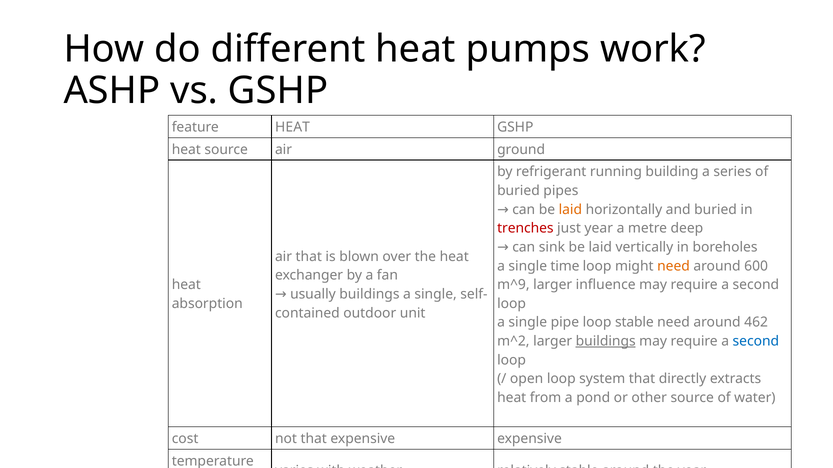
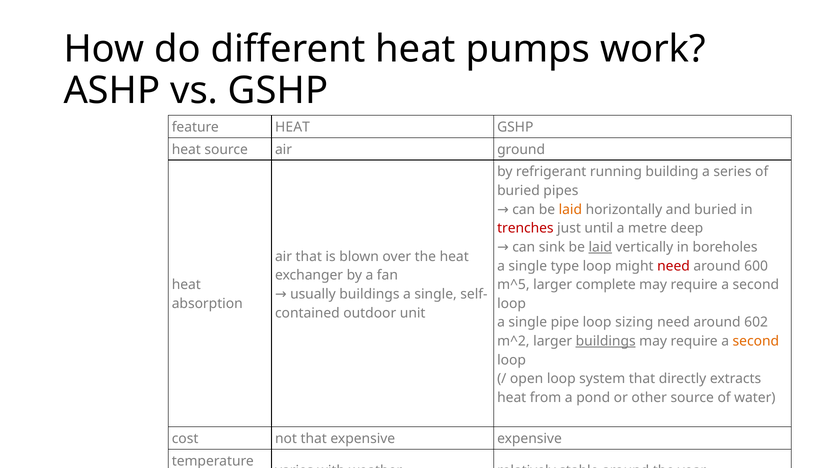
just year: year -> until (599, 229)
laid underline: none -> present (600, 247)
time: time -> type (565, 266)
need colour: orange -> red (674, 266)
m^9: m^9 -> m^5 (513, 285)
influence: influence -> complete (606, 285)
loop stable: stable -> sizing (634, 323)
462: 462 -> 602 (756, 323)
second colour: blue -> orange (756, 342)
